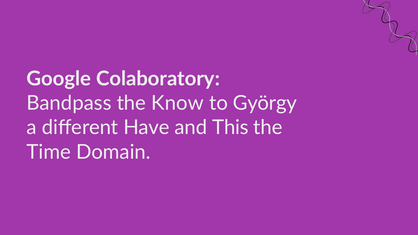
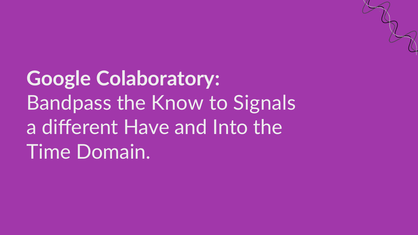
György: György -> Signals (265, 103)
This: This -> Into (230, 128)
